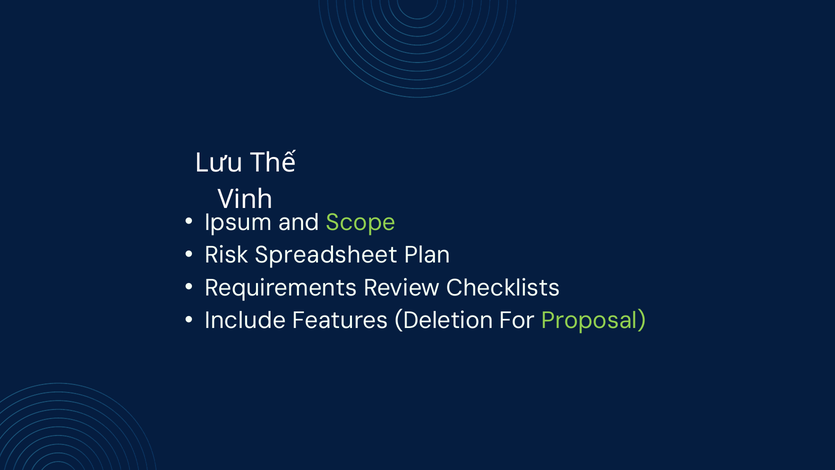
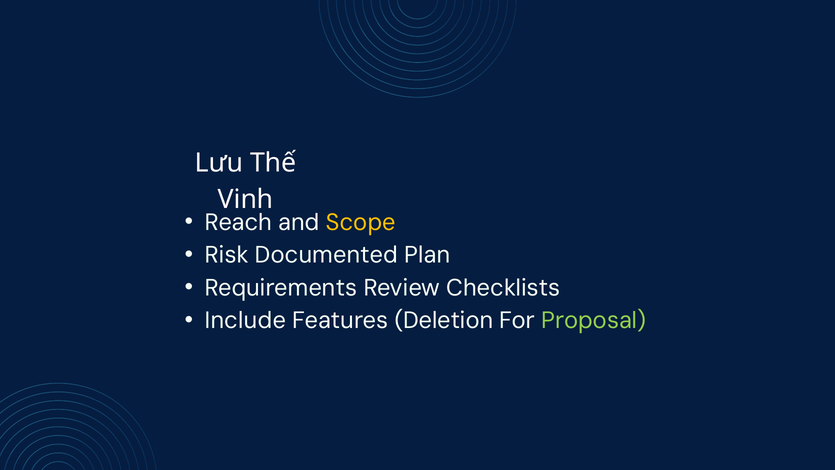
Ipsum: Ipsum -> Reach (238, 222)
Scope colour: light green -> yellow (361, 222)
Spreadsheet: Spreadsheet -> Documented (326, 255)
